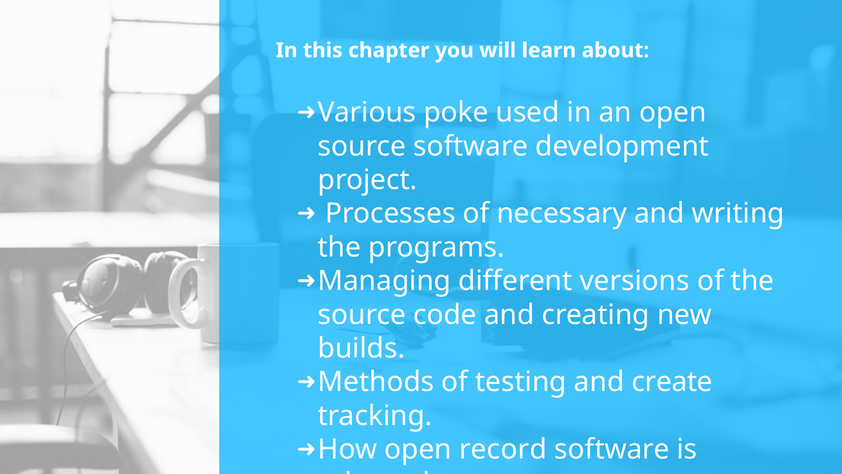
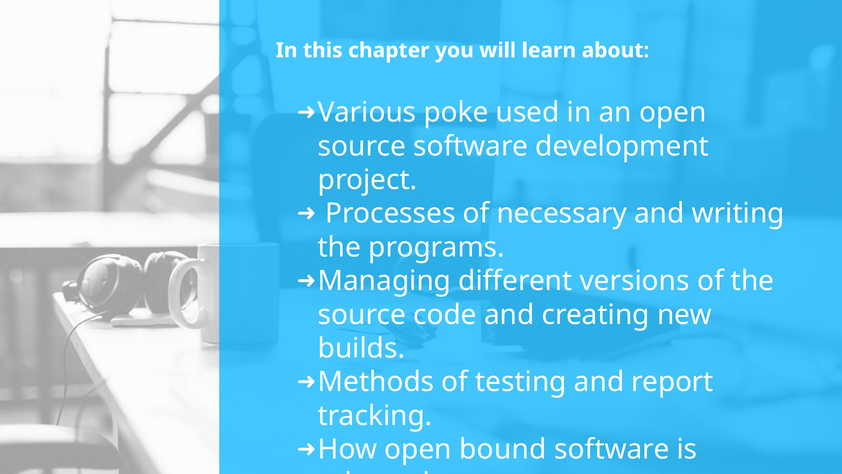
create: create -> report (672, 382)
record: record -> bound (503, 449)
